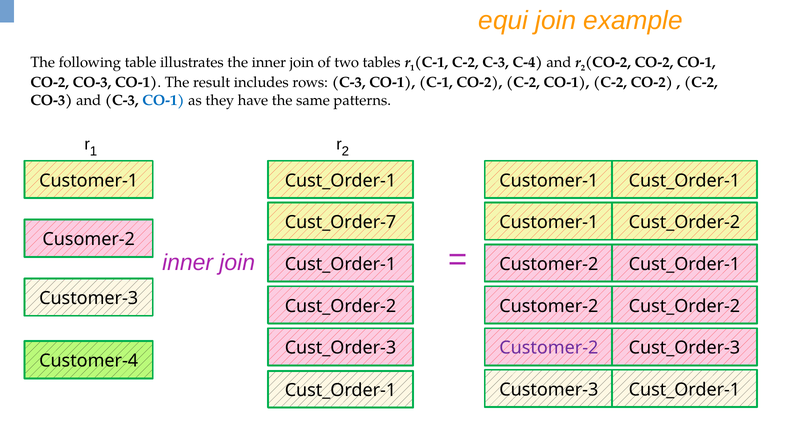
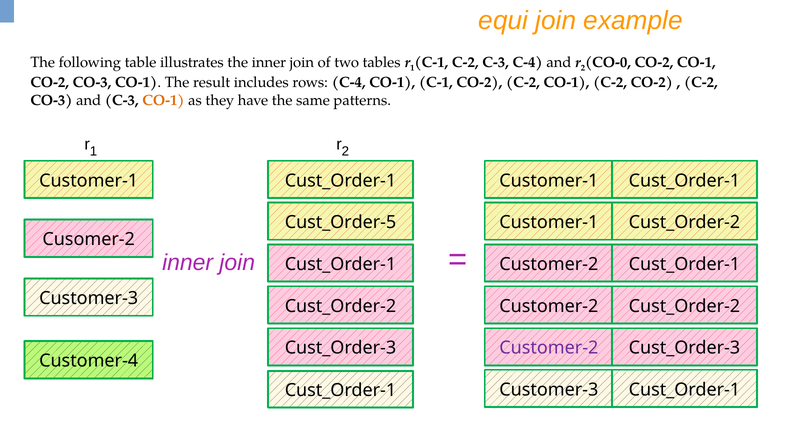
CO-2: CO-2 -> CO-0 (608, 62)
rows C-3: C-3 -> C-4 (349, 82)
CO-1 colour: blue -> orange (163, 100)
Cust_Order-7: Cust_Order-7 -> Cust_Order-5 (341, 222)
